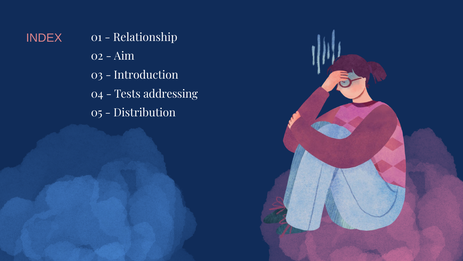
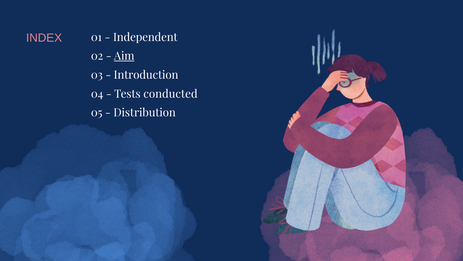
Relationship: Relationship -> Independent (145, 37)
Aim underline: none -> present (124, 56)
addressing: addressing -> conducted (170, 94)
